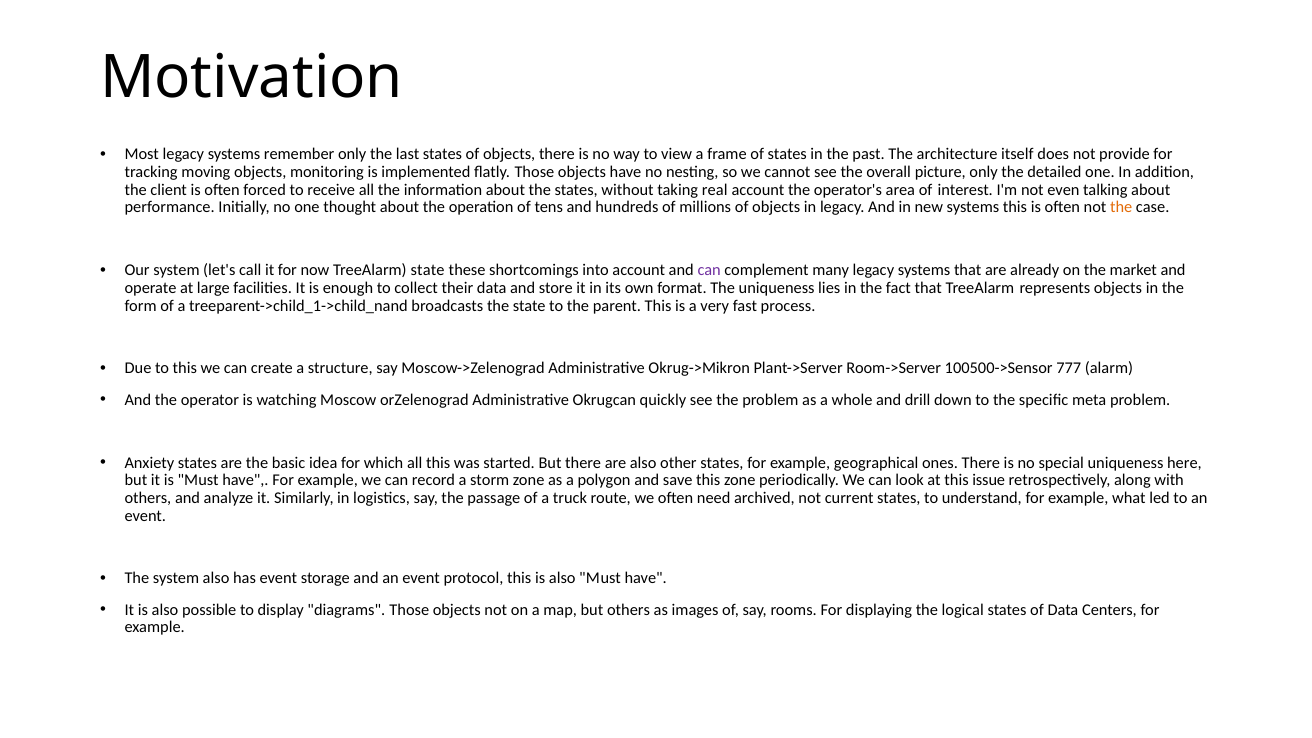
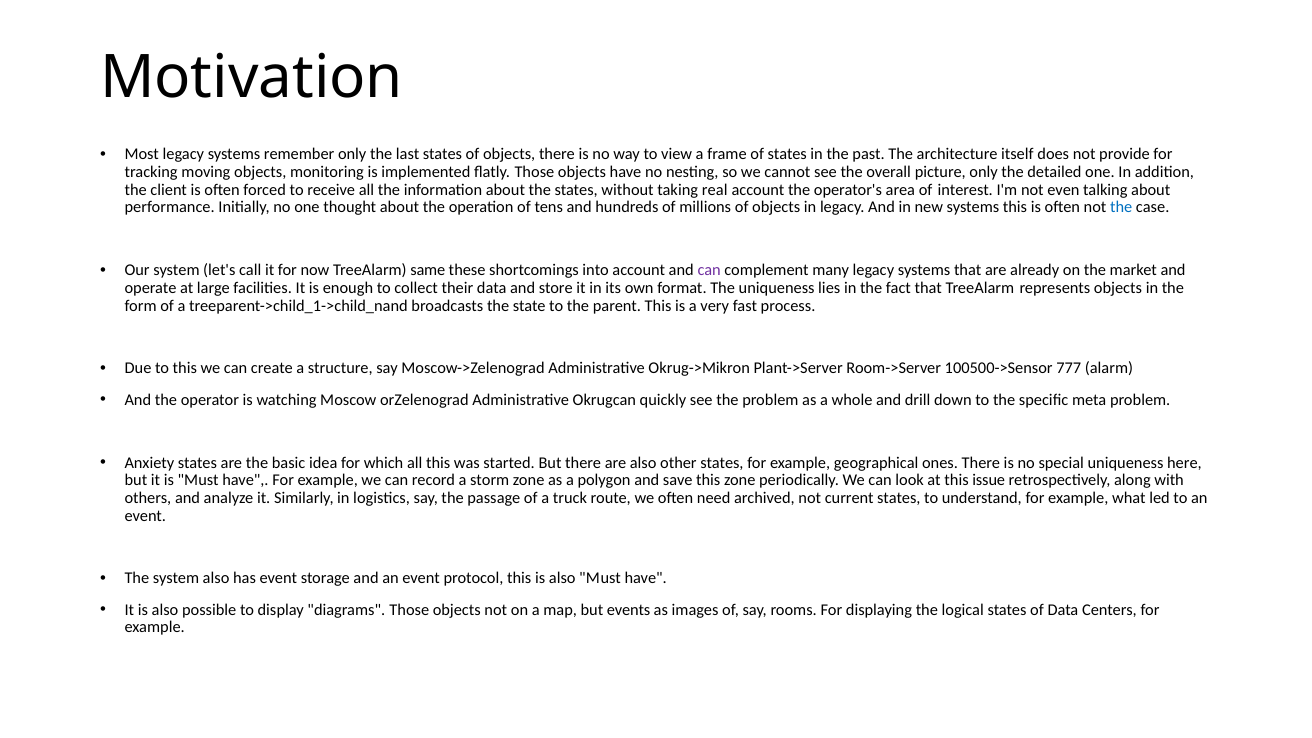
the colour: orange -> blue (1121, 208)
TreeAlarm state: state -> same (428, 270)
but others: others -> events (629, 610)
